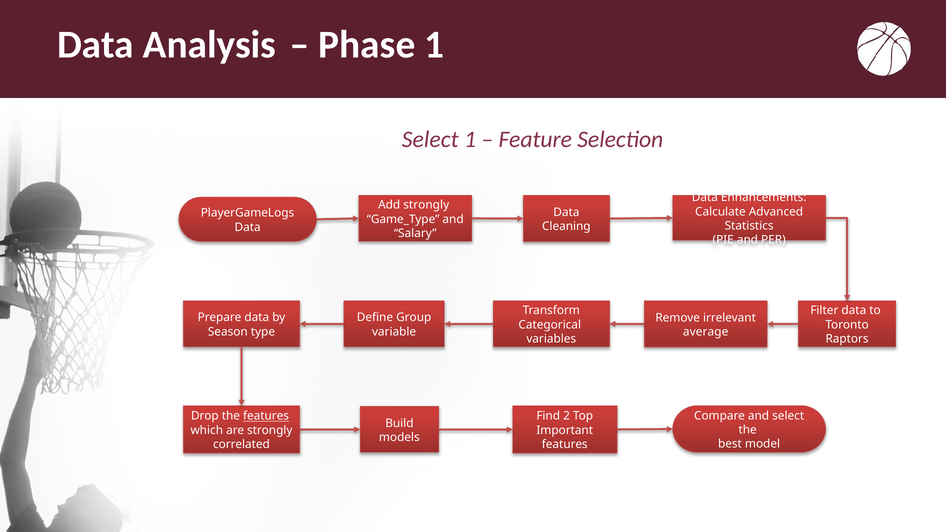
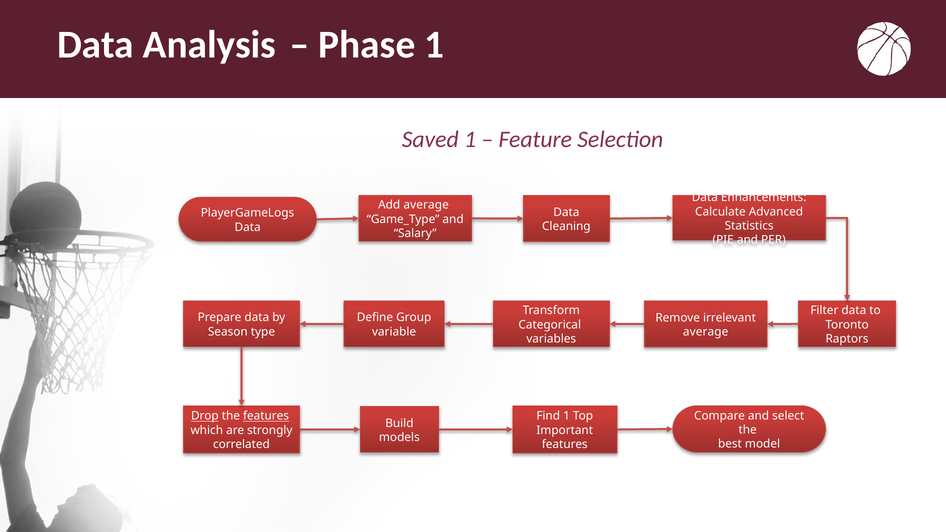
Select: Select -> Saved (430, 140)
Add strongly: strongly -> average (426, 205)
Drop underline: none -> present (205, 416)
Find 2: 2 -> 1 (567, 416)
